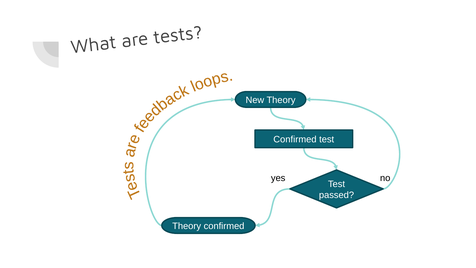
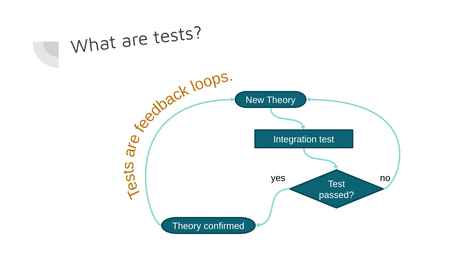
Confirmed: Confirmed -> Integration (295, 139)
